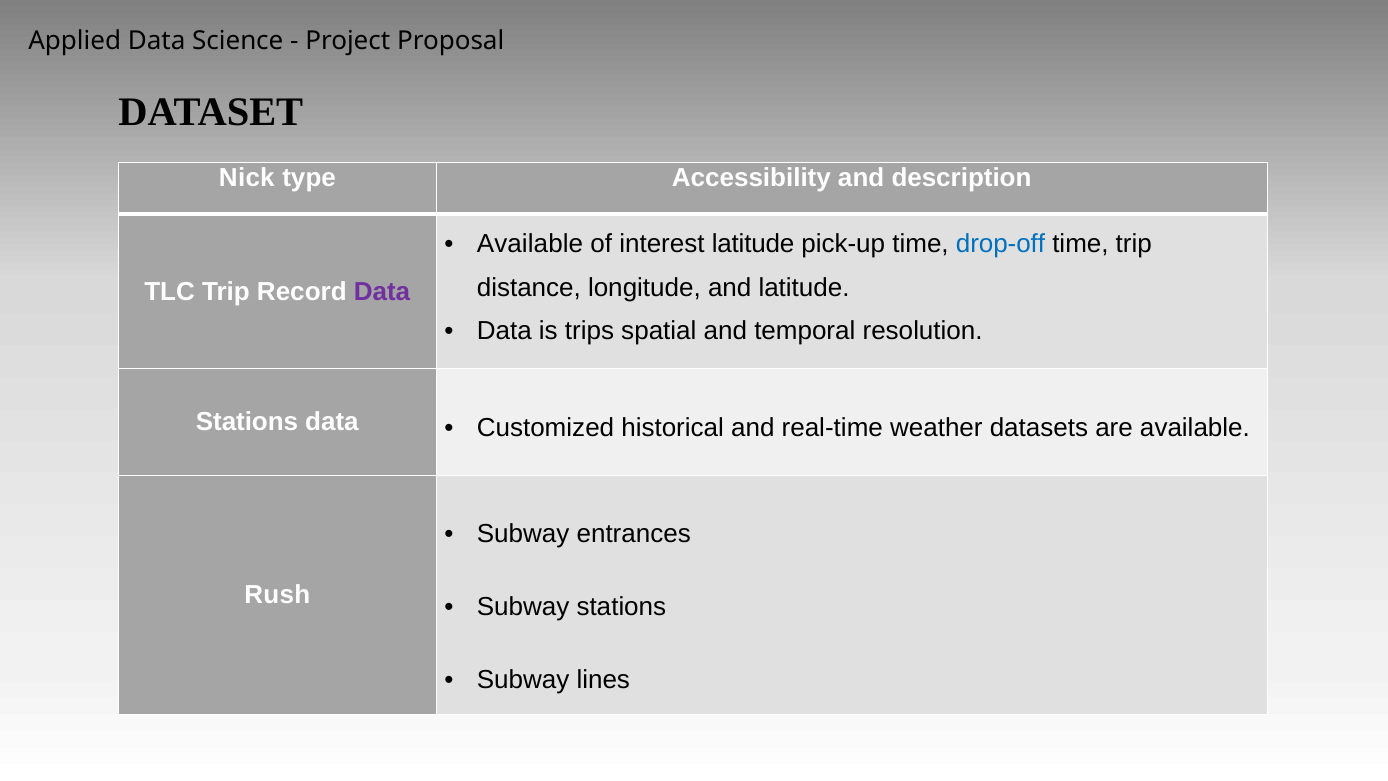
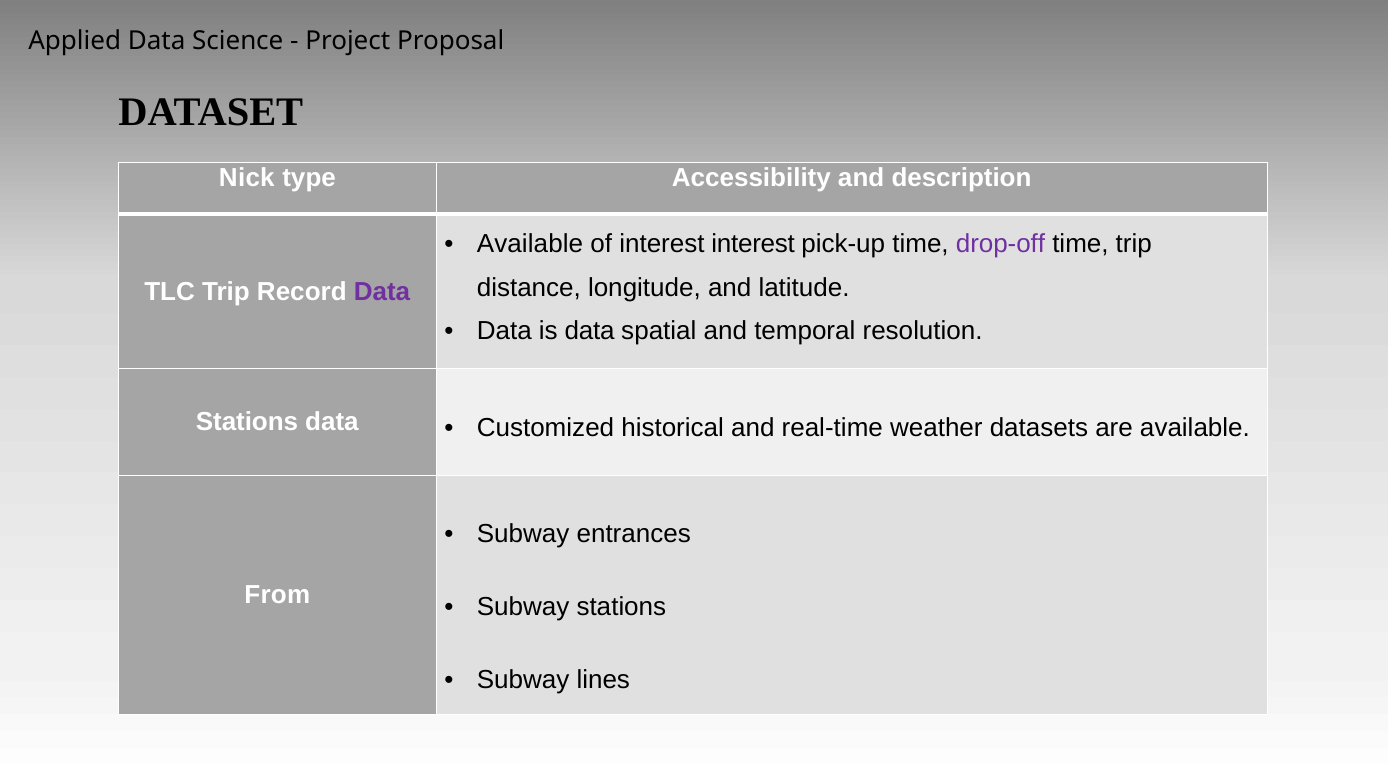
interest latitude: latitude -> interest (753, 244)
drop-off colour: blue -> purple (1001, 244)
is trips: trips -> data (590, 331)
Rush: Rush -> From (277, 595)
